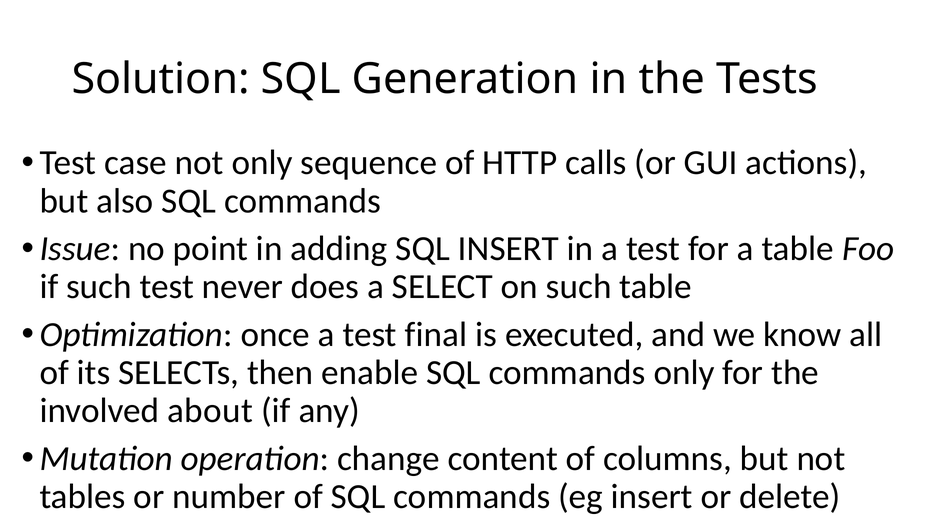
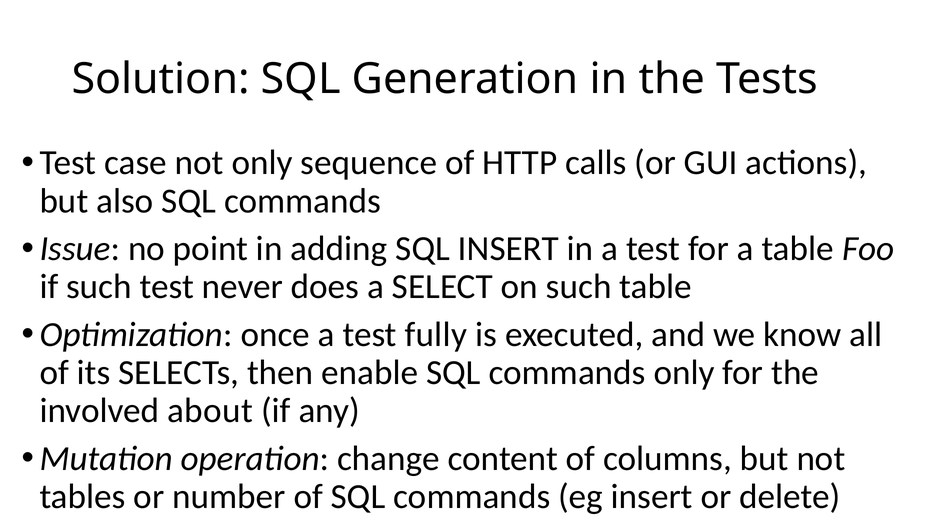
final: final -> fully (436, 335)
